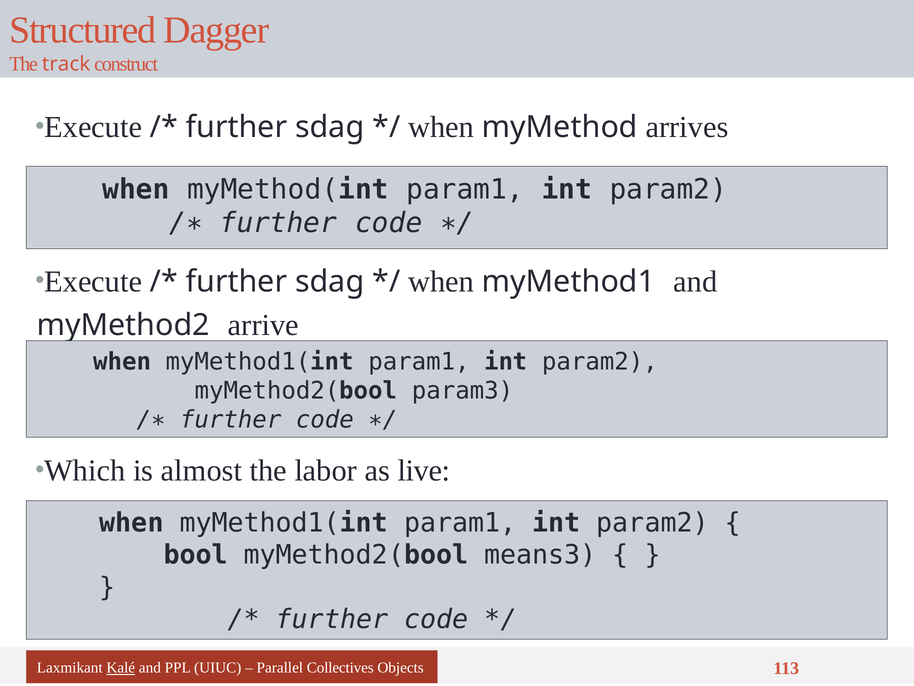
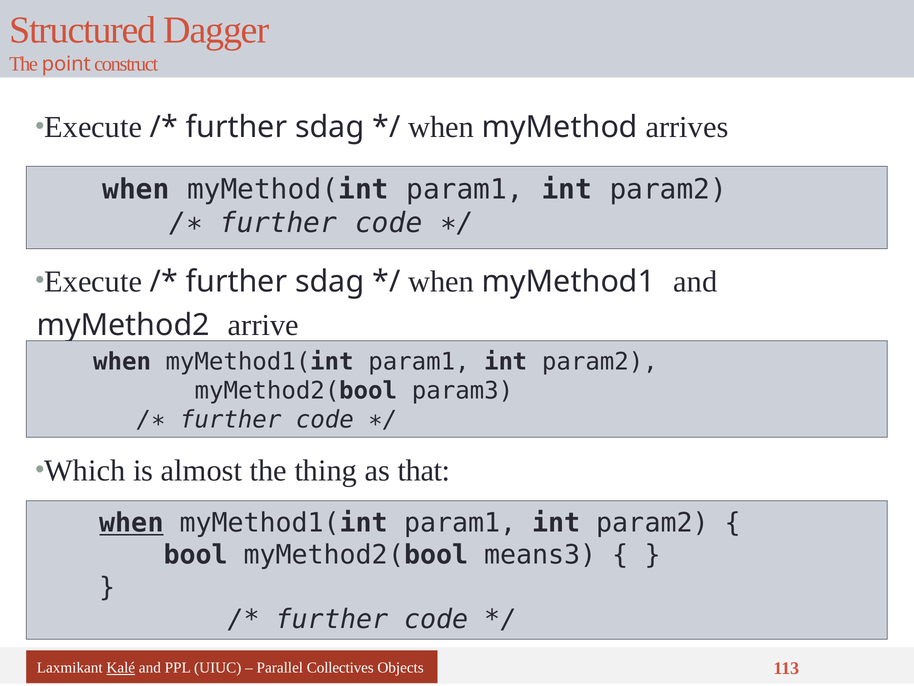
track: track -> point (66, 64)
labor: labor -> thing (326, 471)
live: live -> that (424, 471)
when underline: none -> present (131, 523)
